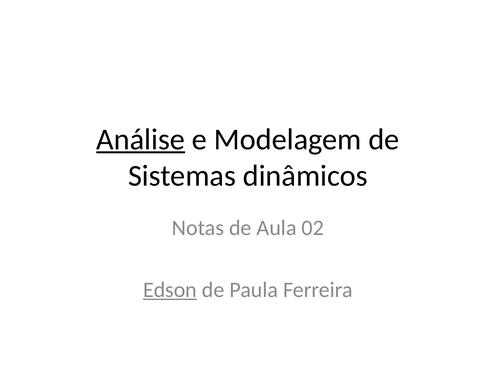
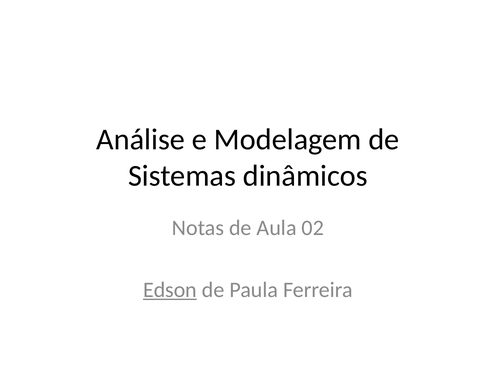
Análise underline: present -> none (141, 139)
